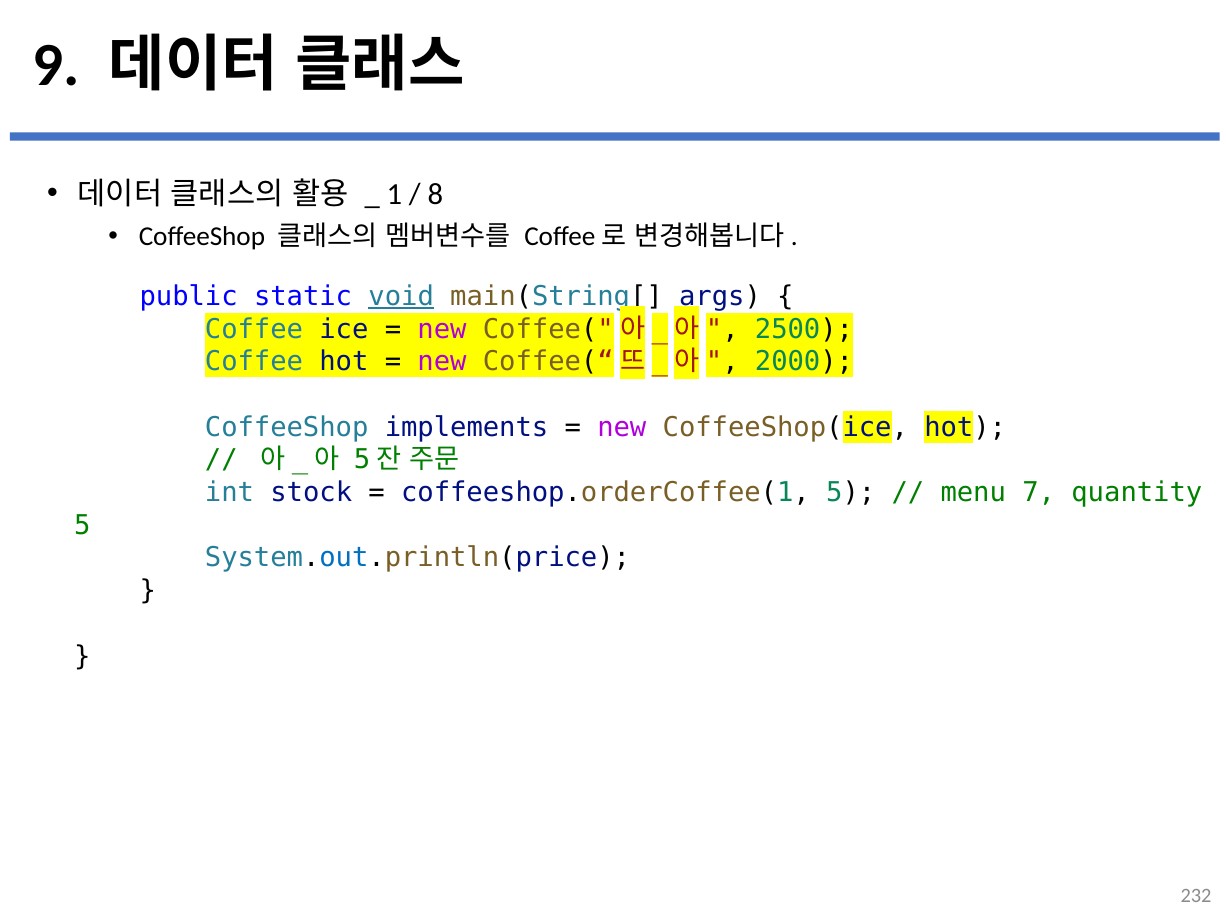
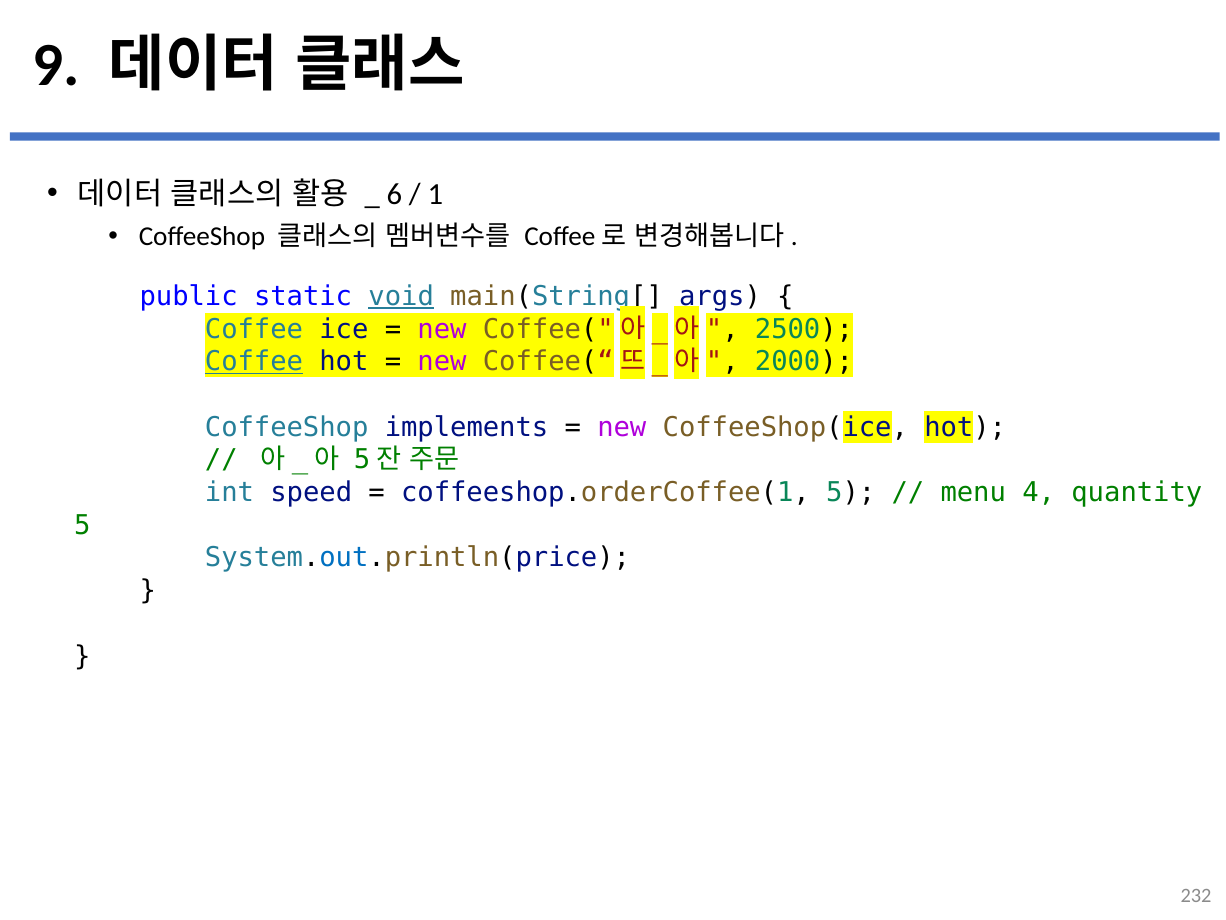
1: 1 -> 6 (394, 194)
8: 8 -> 1 (436, 194)
Coffee underline: none -> present (254, 362)
stock: stock -> speed (311, 492)
7: 7 -> 4 (1039, 492)
